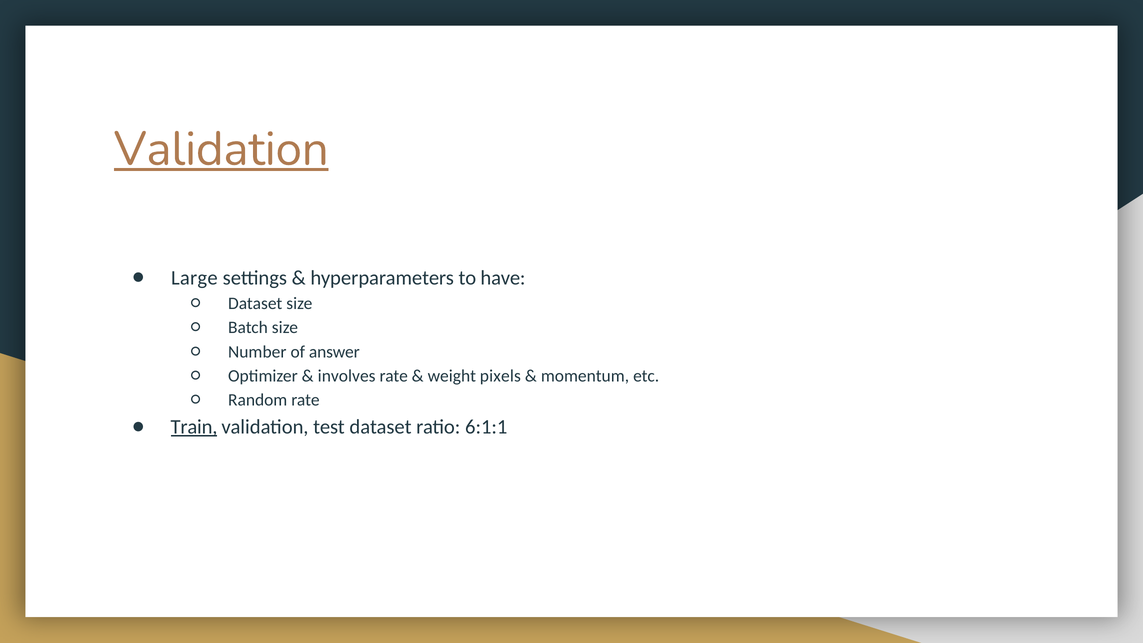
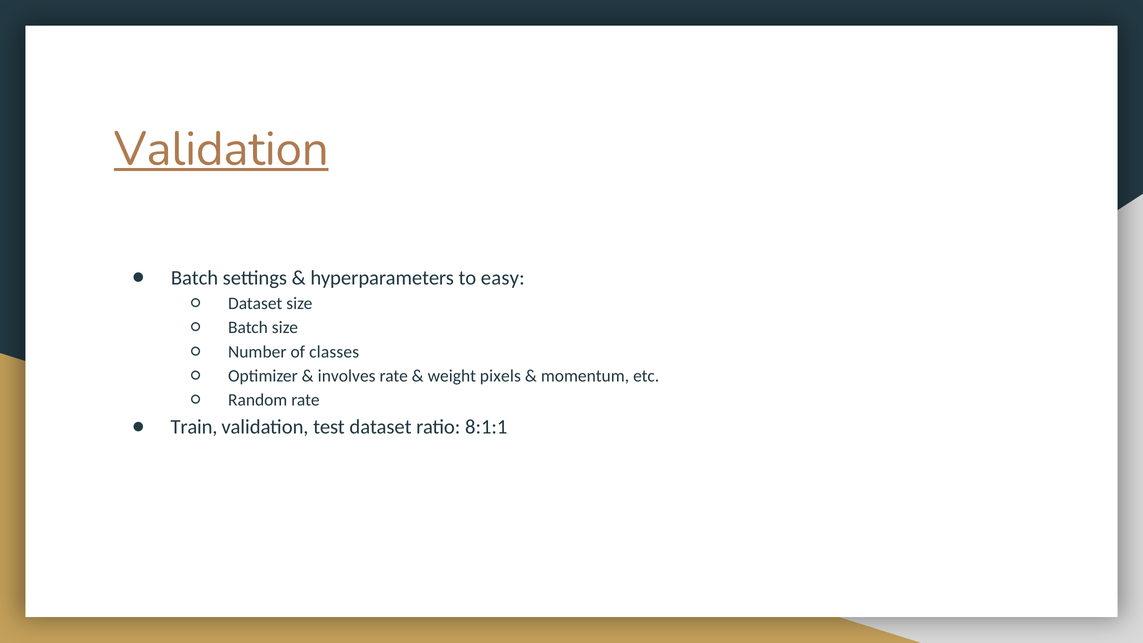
Large: Large -> Batch (195, 278)
have: have -> easy (503, 278)
answer: answer -> classes (334, 352)
Train underline: present -> none (194, 427)
6:1:1: 6:1:1 -> 8:1:1 (486, 427)
